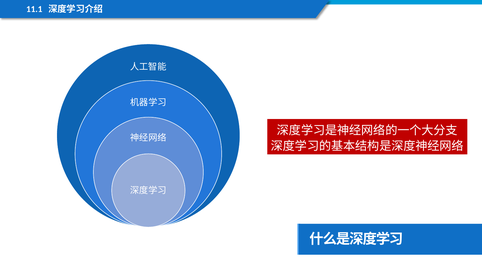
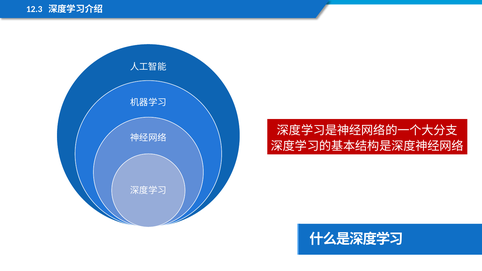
11.1: 11.1 -> 12.3 (34, 9)
